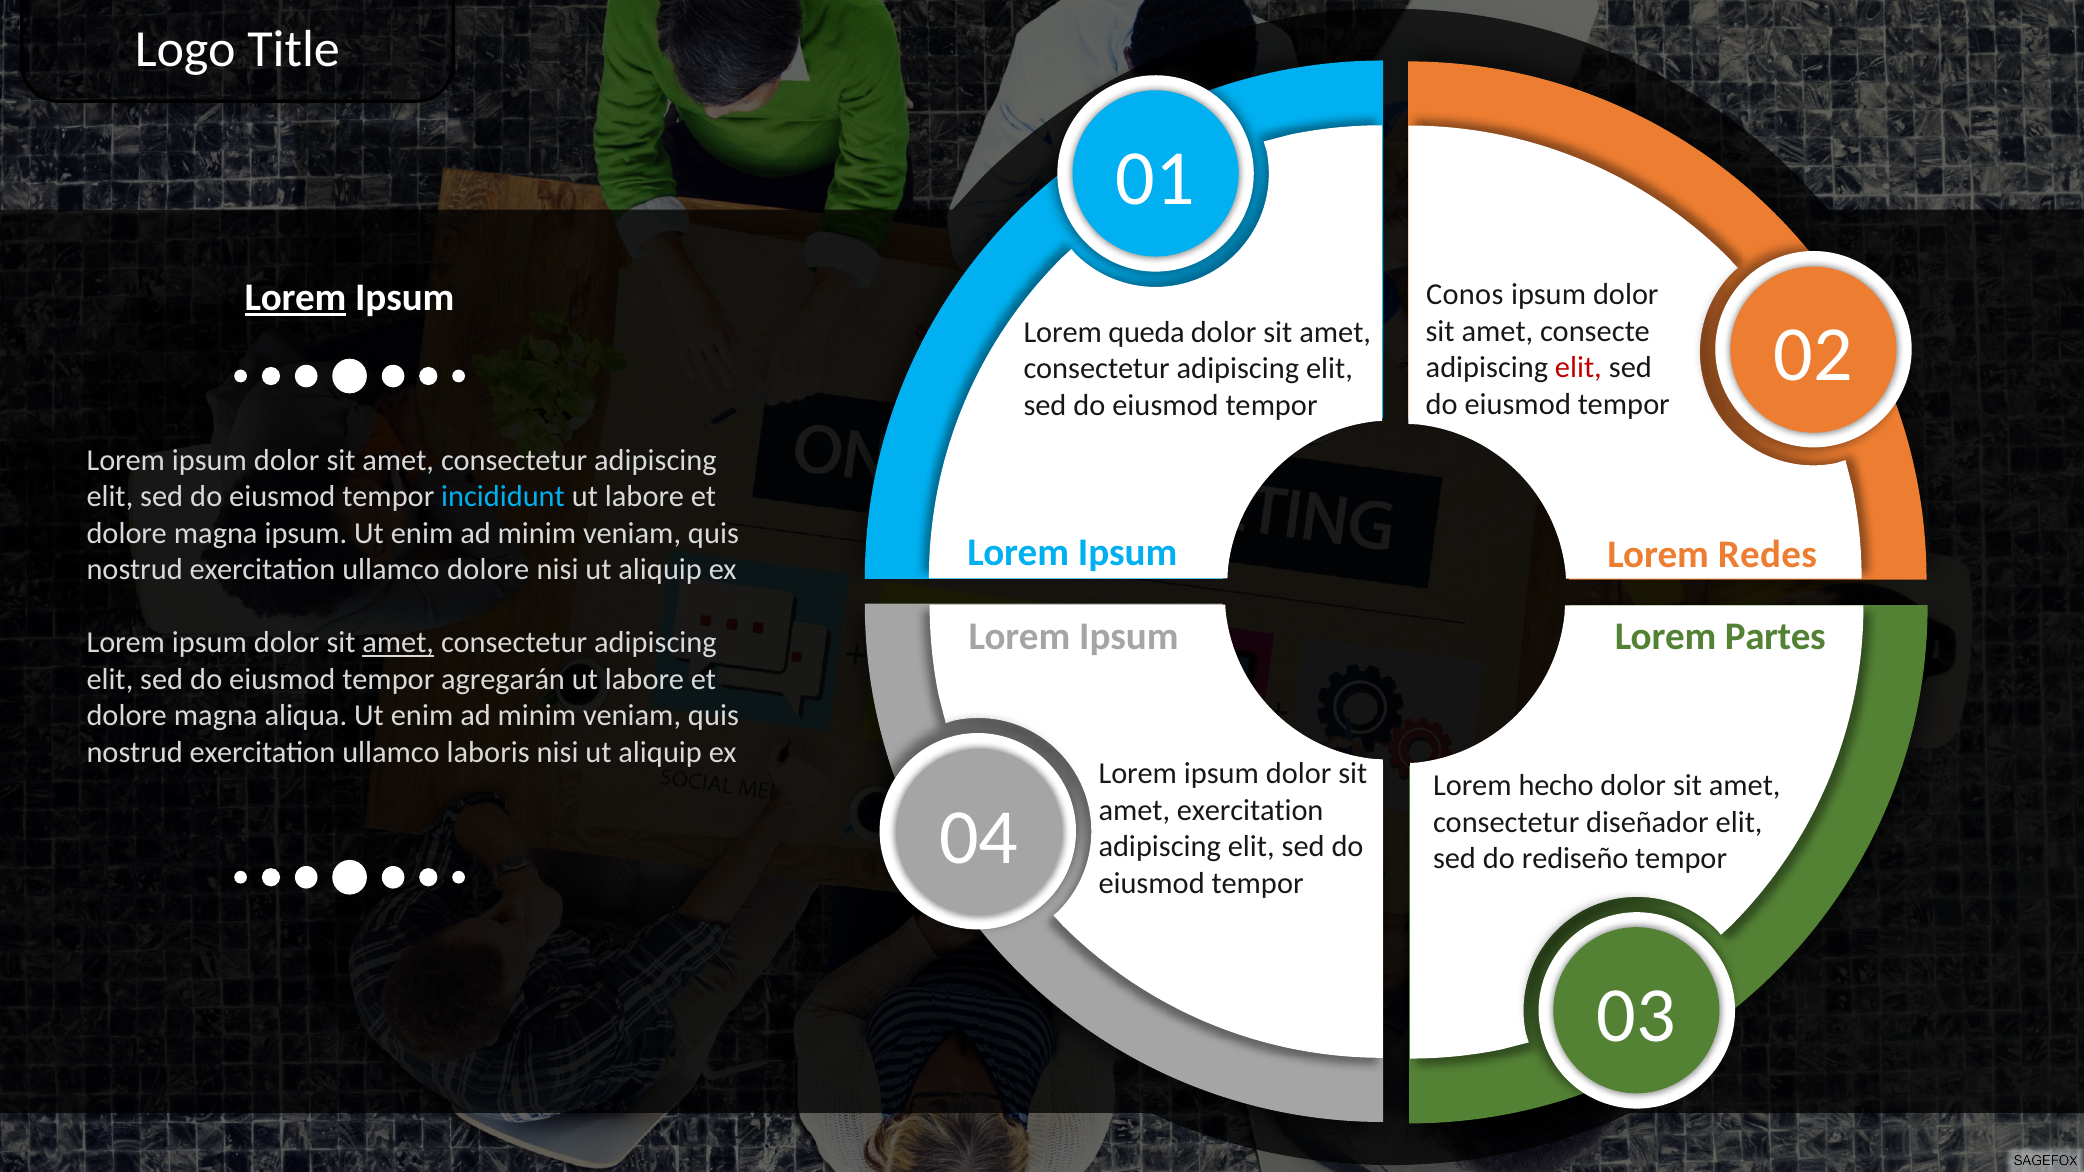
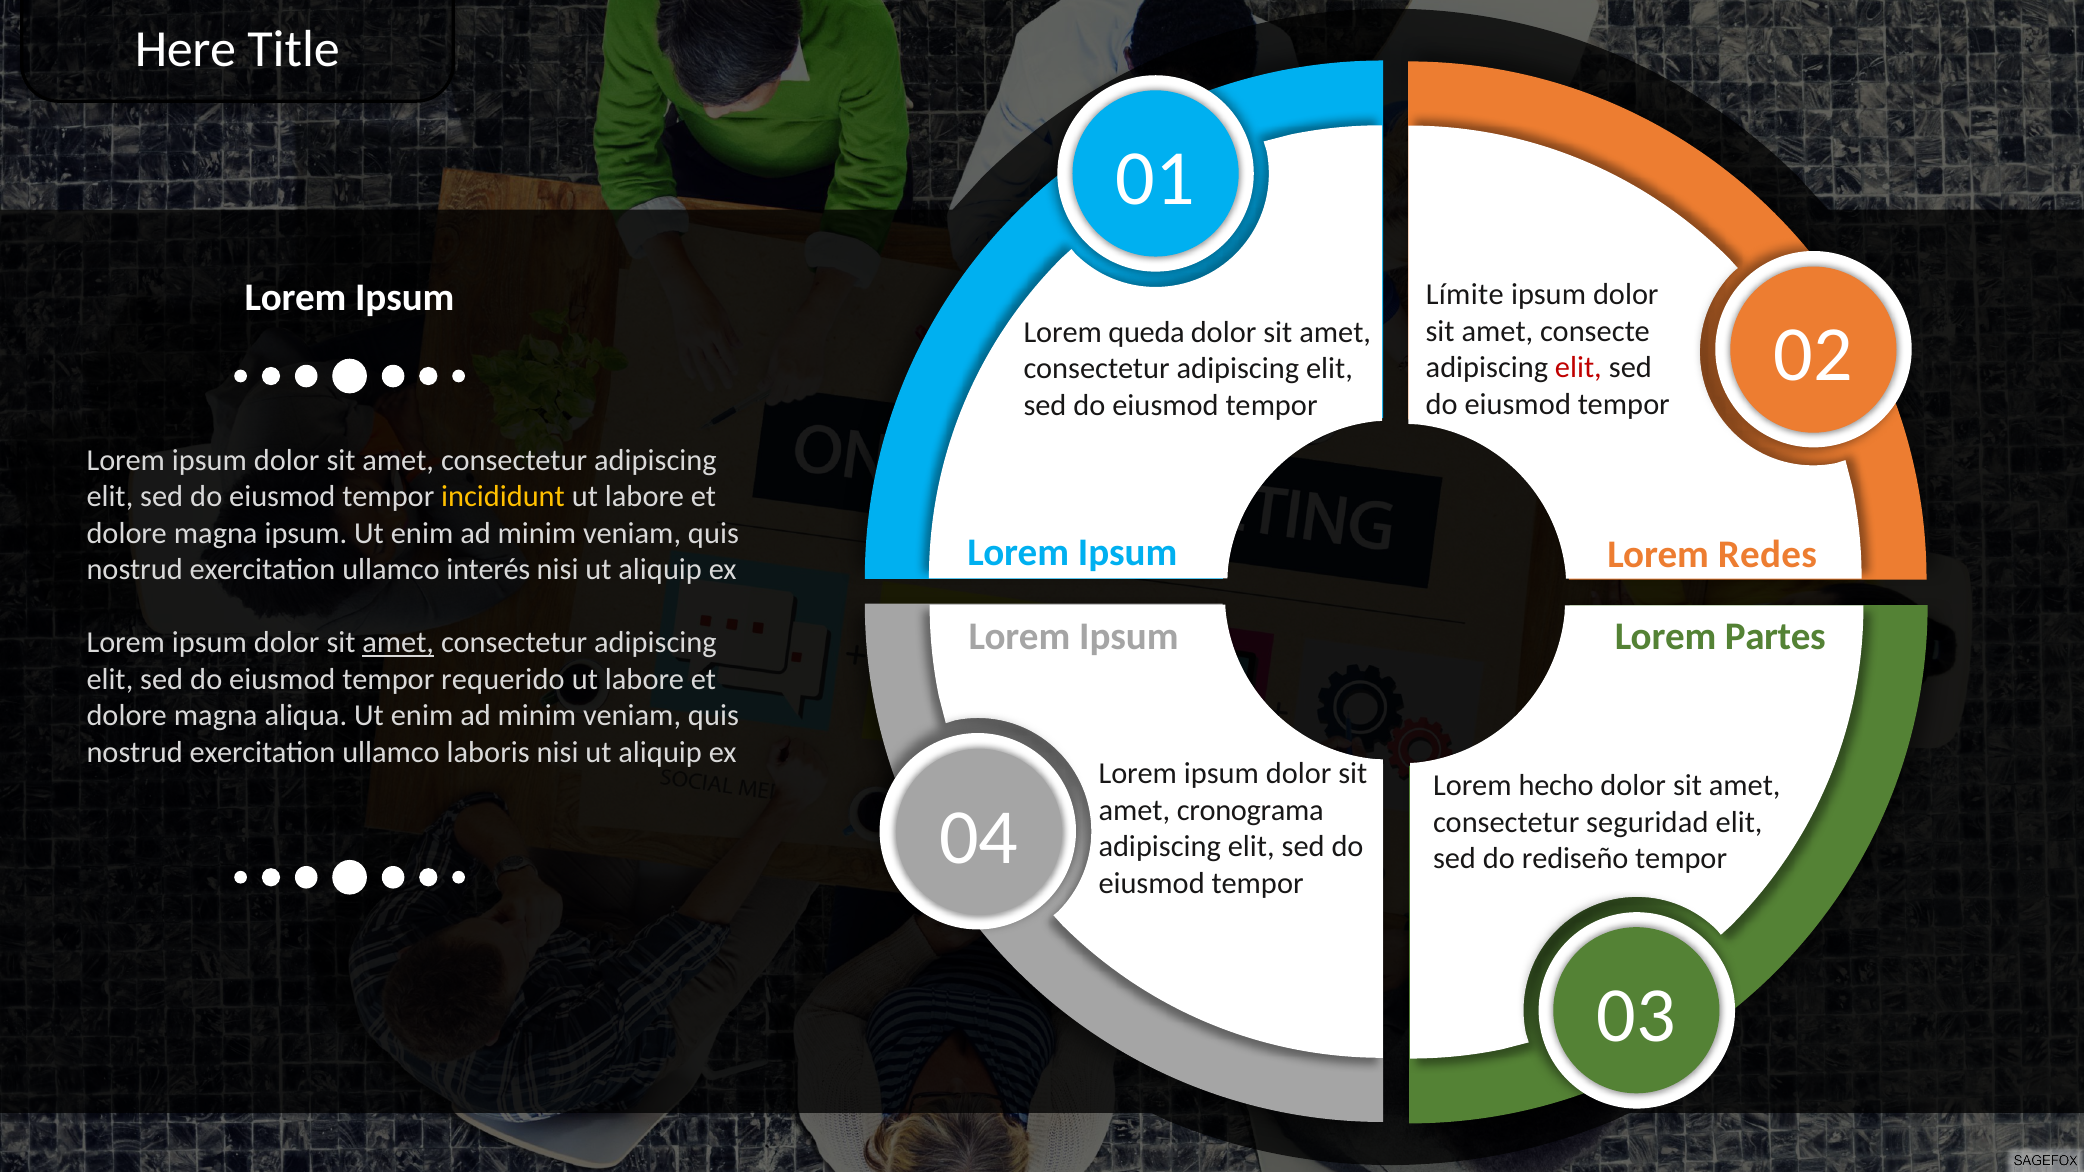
Logo: Logo -> Here (185, 49)
Lorem underline: present -> none (296, 298)
Conos: Conos -> Límite (1465, 295)
incididunt colour: light blue -> yellow (503, 497)
ullamco dolore: dolore -> interés (488, 570)
agregarán: agregarán -> requerido (503, 679)
amet exercitation: exercitation -> cronograma (1250, 810)
diseñador: diseñador -> seguridad (1647, 823)
